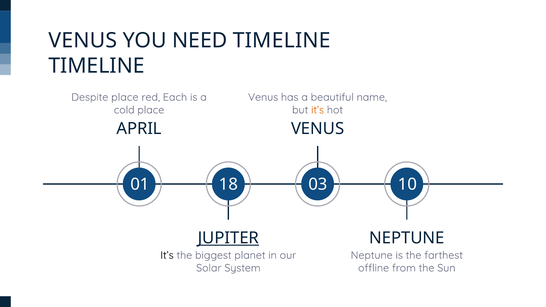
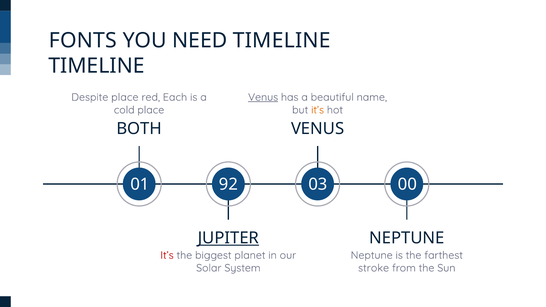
VENUS: VENUS -> FONTS (83, 40)
Venus underline: none -> present (263, 97)
APRIL: APRIL -> BOTH (139, 129)
18: 18 -> 92 (228, 184)
10: 10 -> 00 (407, 184)
It’s colour: black -> red (167, 255)
offline: offline -> stroke (374, 268)
